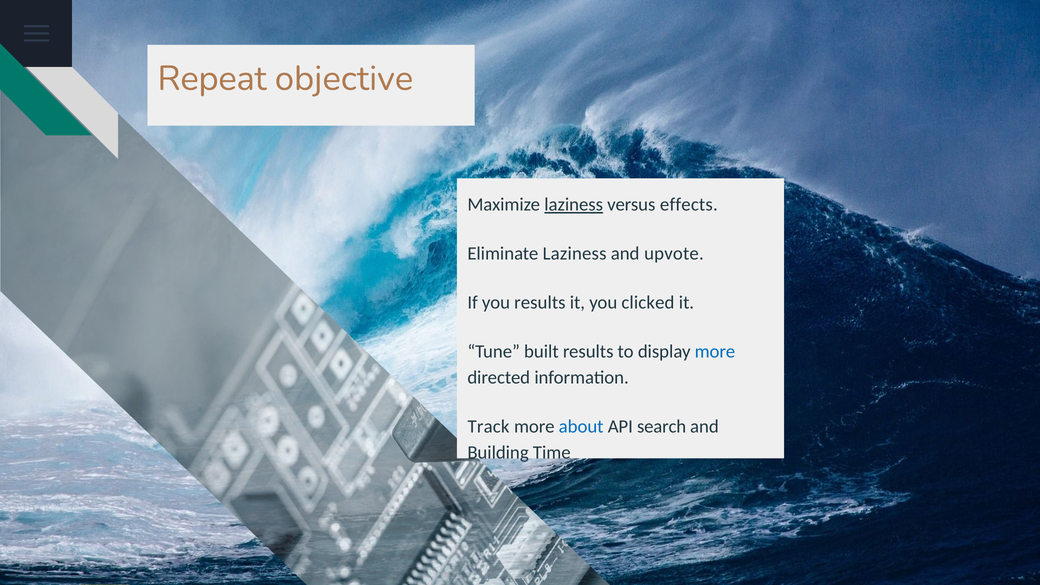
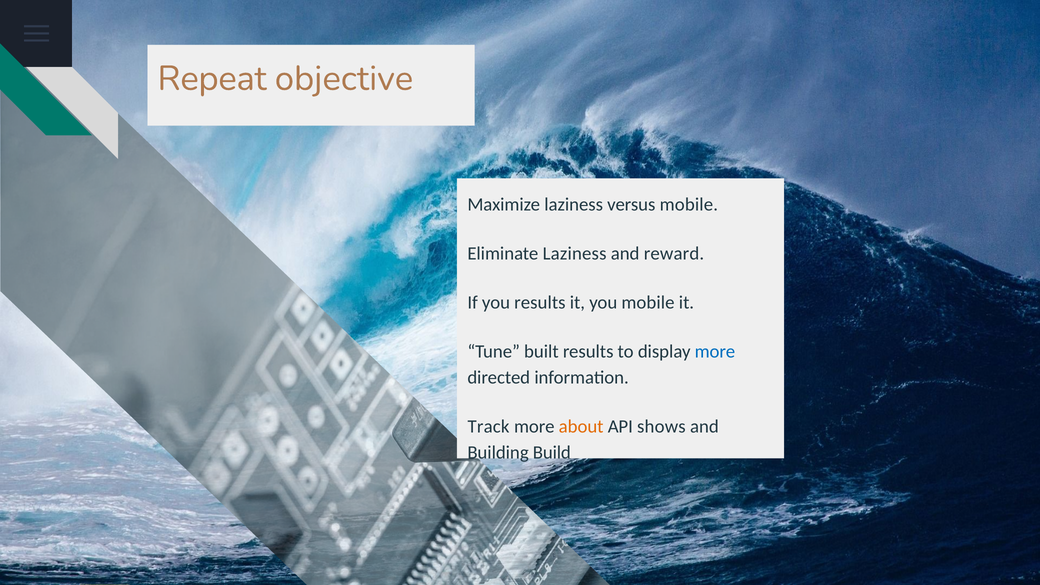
laziness underline: present -> none (574, 205)
versus effects: effects -> mobile (689, 205)
upvote: upvote -> reward (674, 254)
you clicked: clicked -> mobile (648, 303)
about colour: blue -> orange (581, 427)
search: search -> shows (661, 427)
Time: Time -> Build (552, 453)
